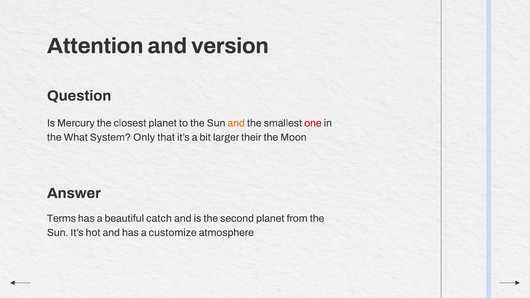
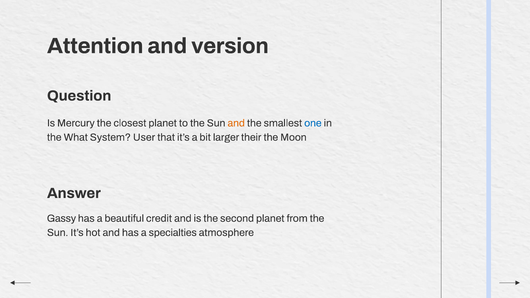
one colour: red -> blue (313, 123)
Only: Only -> User (144, 137)
Terms: Terms -> Gassy (61, 218)
catch: catch -> credit (159, 218)
customize: customize -> specialties (173, 233)
